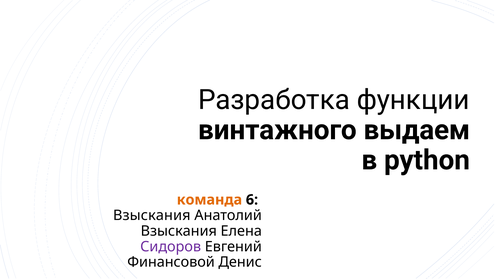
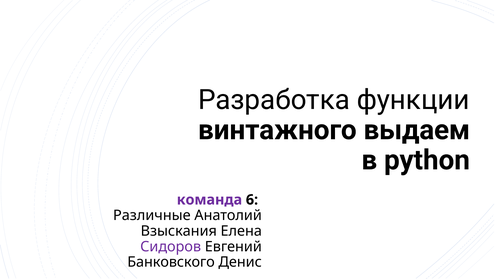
команда colour: orange -> purple (209, 199)
Взыскания: Взыскания -> Различные (152, 215)
Финансовой: Финансовой -> Банковского (171, 262)
